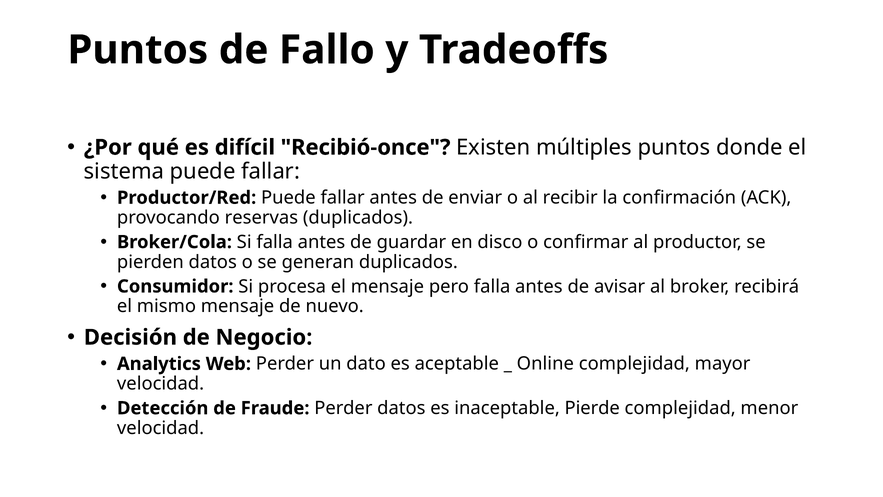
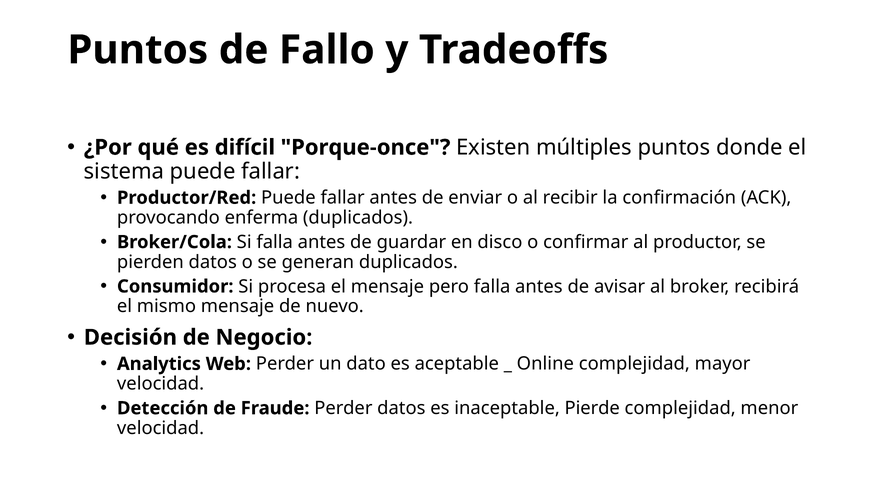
Recibió-once: Recibió-once -> Porque-once (366, 147)
reservas: reservas -> enferma (261, 217)
